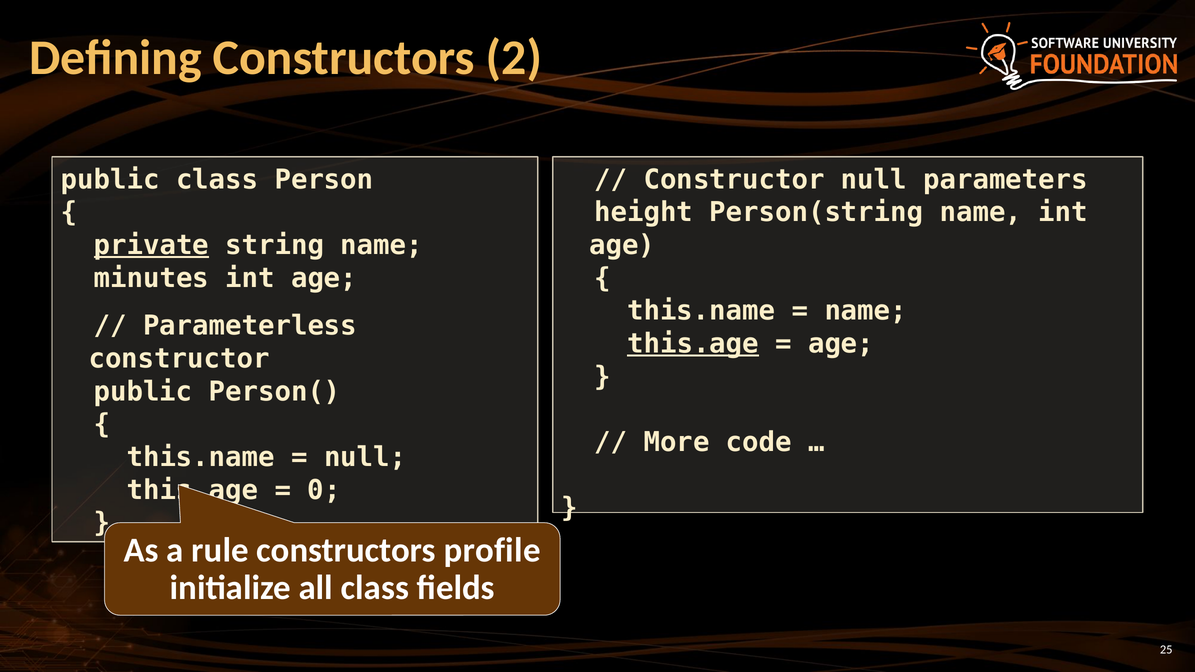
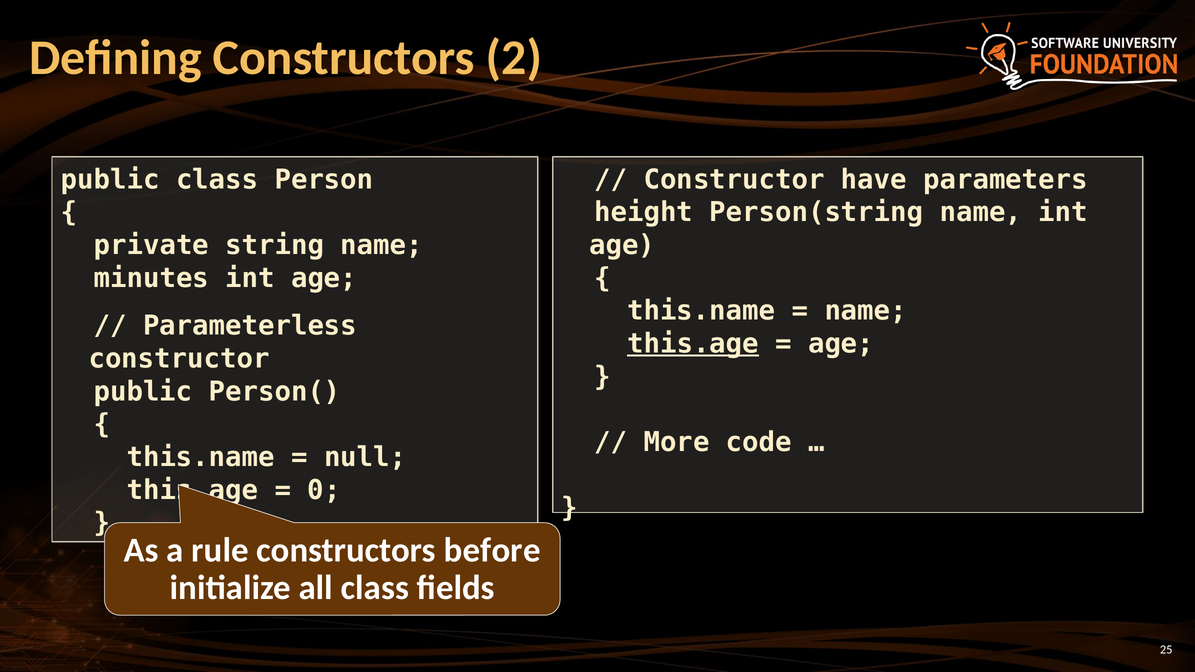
Constructor null: null -> have (874, 180)
private underline: present -> none (151, 245)
profile: profile -> before (492, 551)
